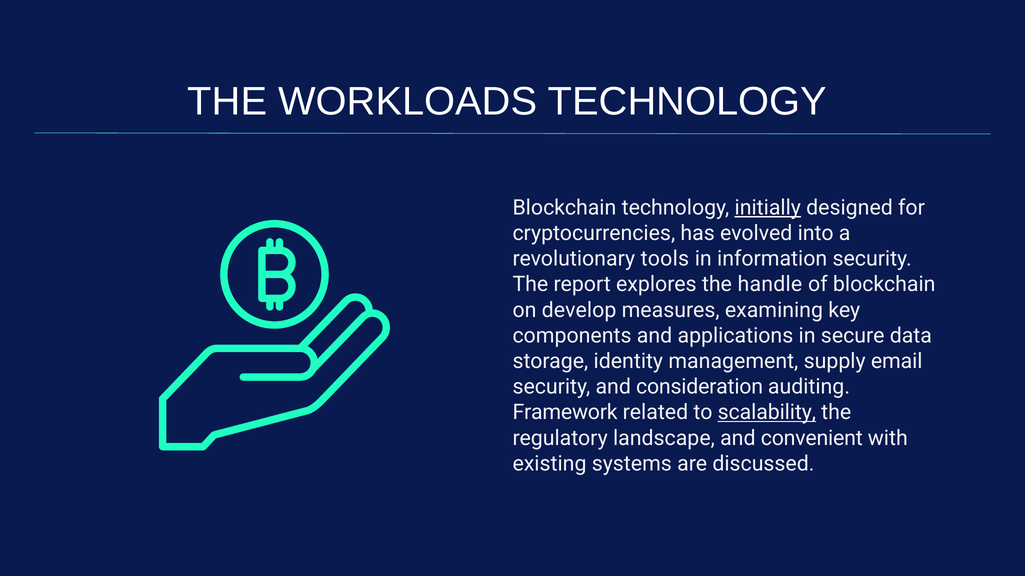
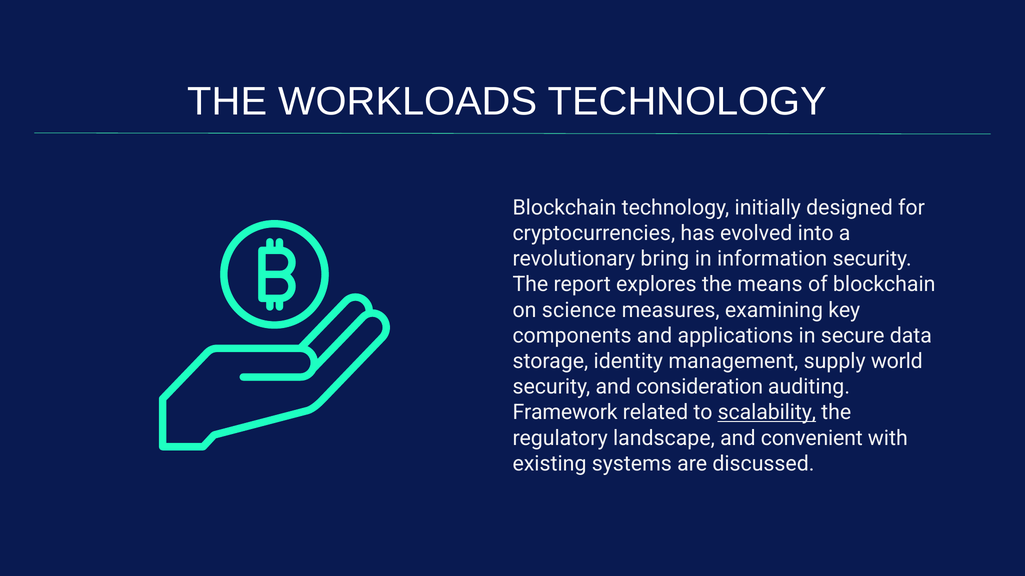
initially underline: present -> none (768, 208)
tools: tools -> bring (665, 259)
handle: handle -> means (770, 285)
develop: develop -> science (579, 310)
email: email -> world (897, 362)
